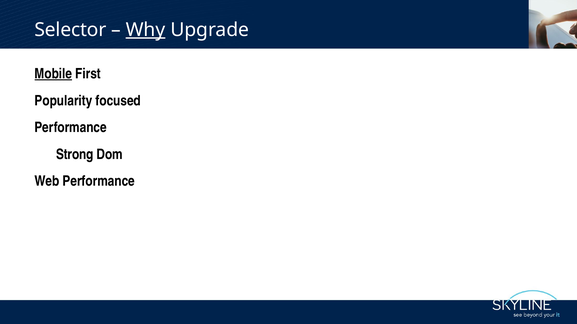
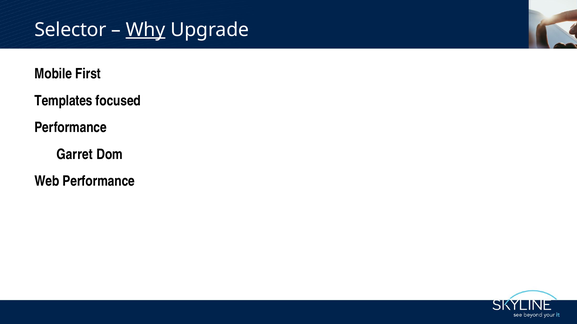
Mobile underline: present -> none (53, 74)
Popularity: Popularity -> Templates (64, 101)
Strong: Strong -> Garret (75, 155)
